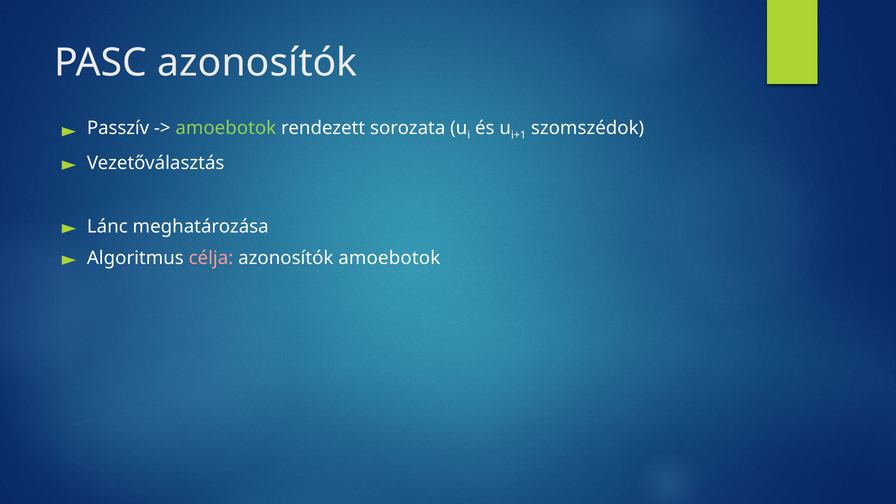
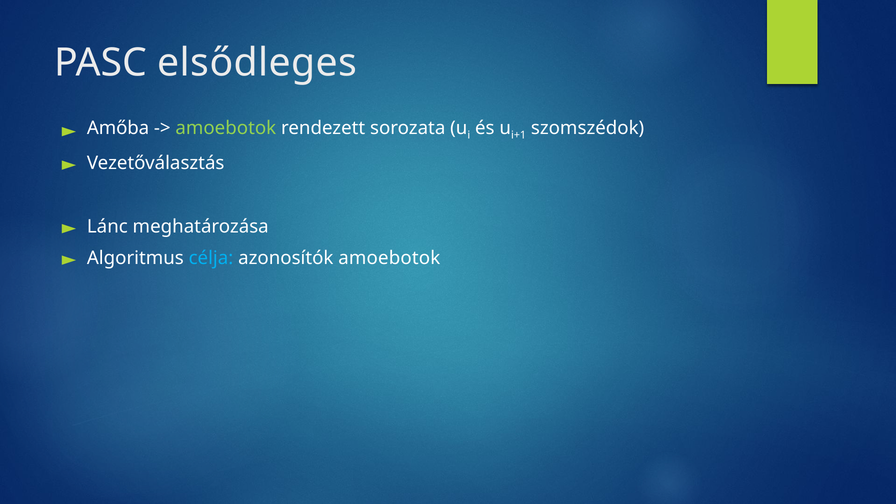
PASC azonosítók: azonosítók -> elsődleges (257, 63)
Passzív: Passzív -> Amőba (118, 128)
célja colour: pink -> light blue (211, 258)
